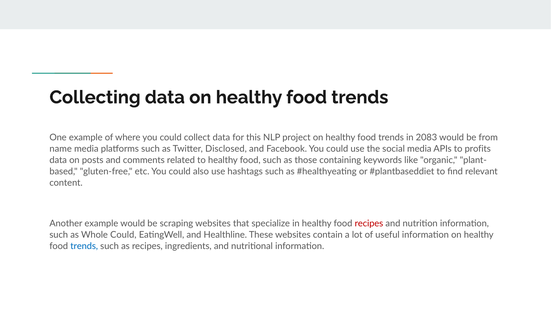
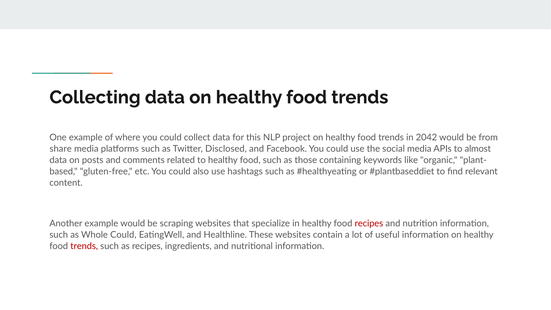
2083: 2083 -> 2042 (426, 137)
name: name -> share (61, 149)
profits: profits -> almost (478, 149)
trends colour: blue -> red (84, 246)
